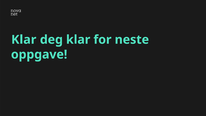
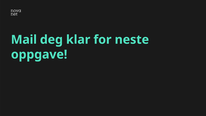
Klar: Klar -> Mail (24, 40)
